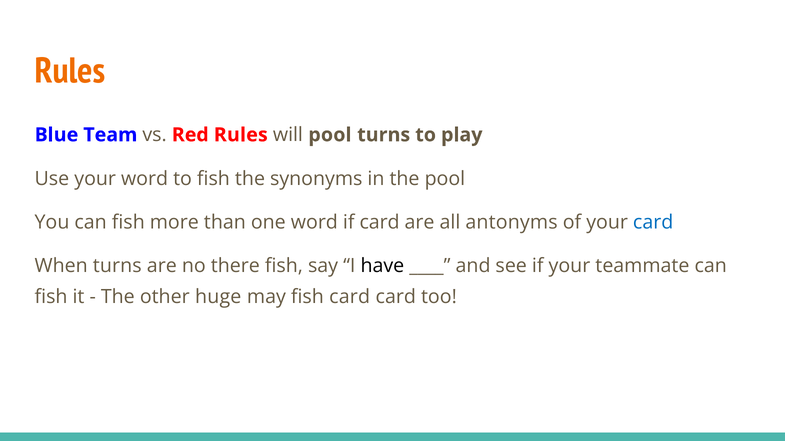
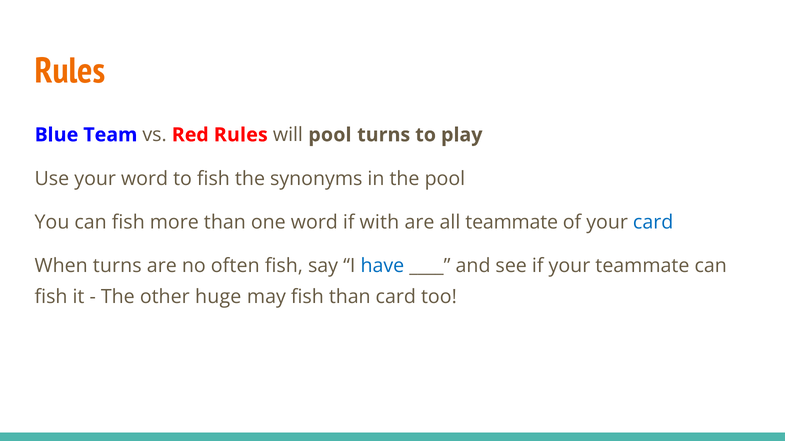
if card: card -> with (379, 223)
all antonyms: antonyms -> teammate (512, 223)
there: there -> often (235, 266)
have colour: black -> blue (382, 266)
fish card: card -> than (350, 297)
